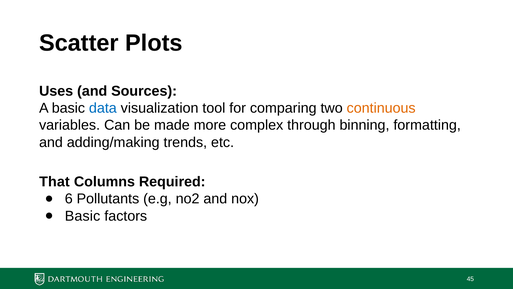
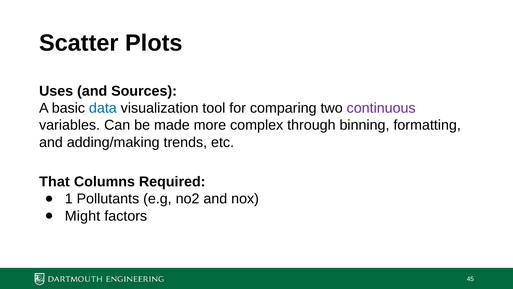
continuous colour: orange -> purple (381, 108)
6: 6 -> 1 (69, 199)
Basic: Basic -> Might (83, 216)
